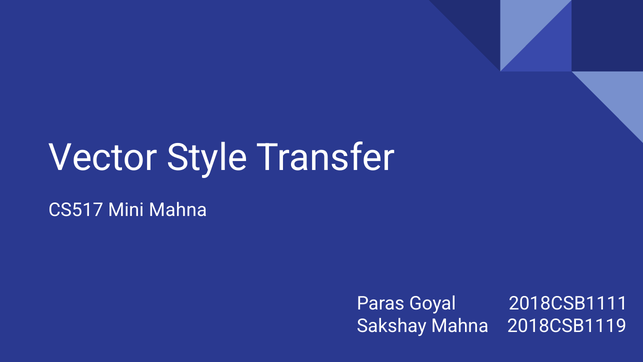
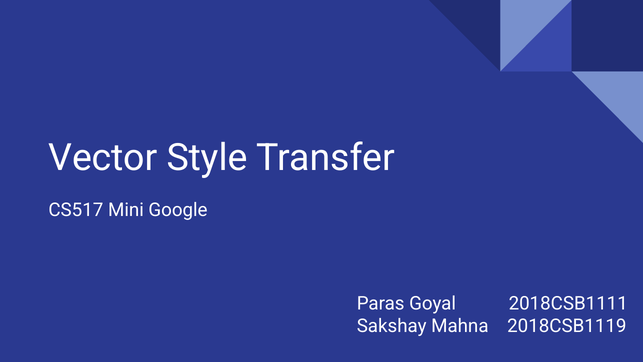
Mini Mahna: Mahna -> Google (178, 210)
